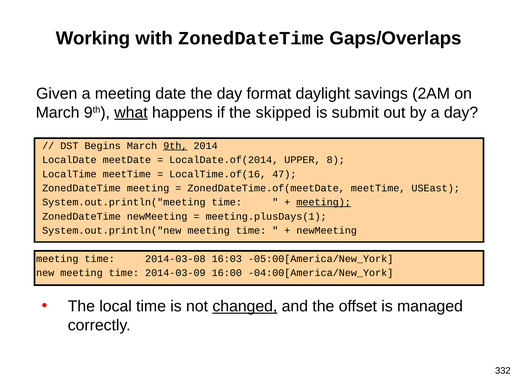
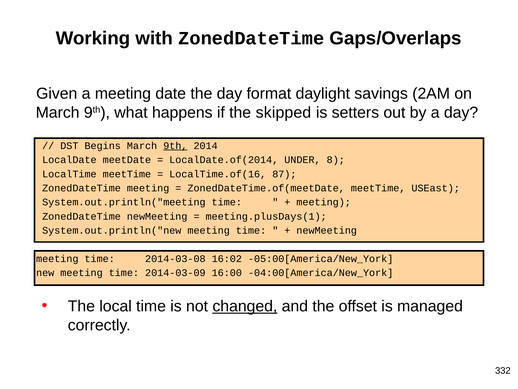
what underline: present -> none (131, 112)
submit: submit -> setters (355, 112)
UPPER: UPPER -> UNDER (302, 160)
47: 47 -> 87 (284, 174)
meeting underline: present -> none (324, 202)
16:03: 16:03 -> 16:02 (227, 258)
